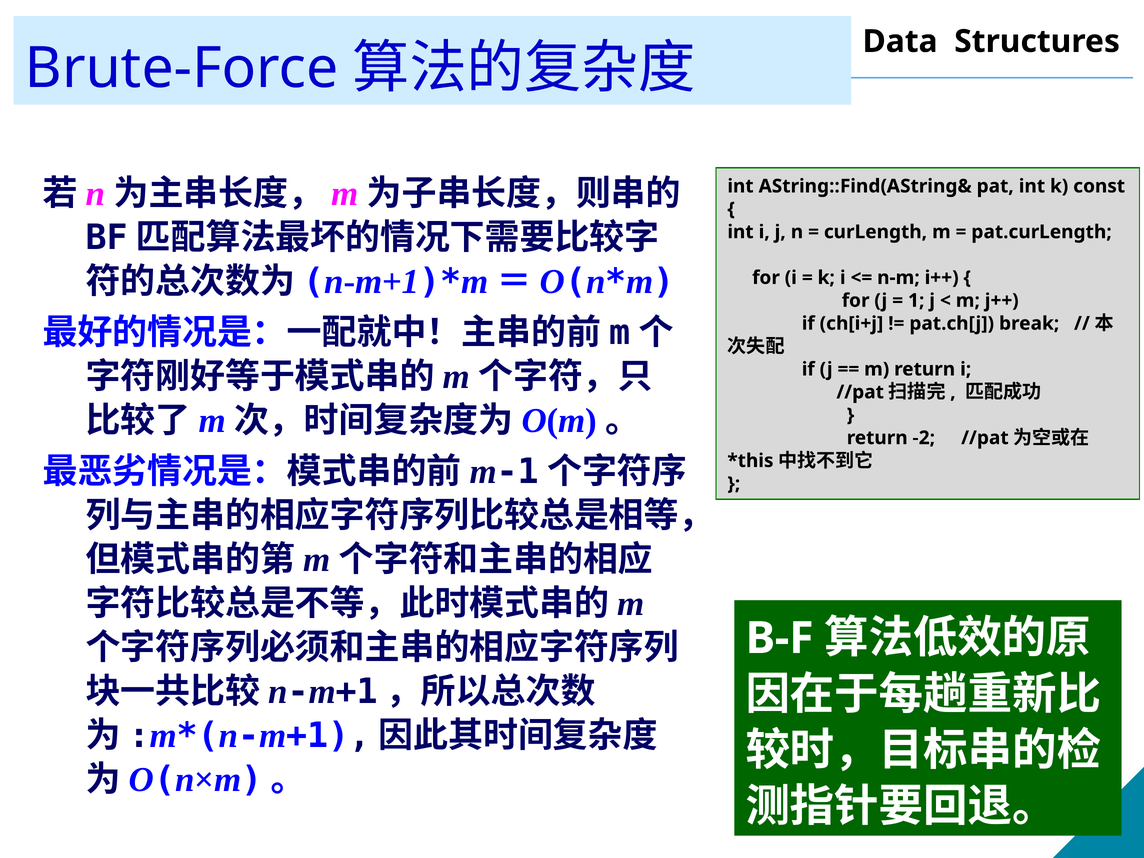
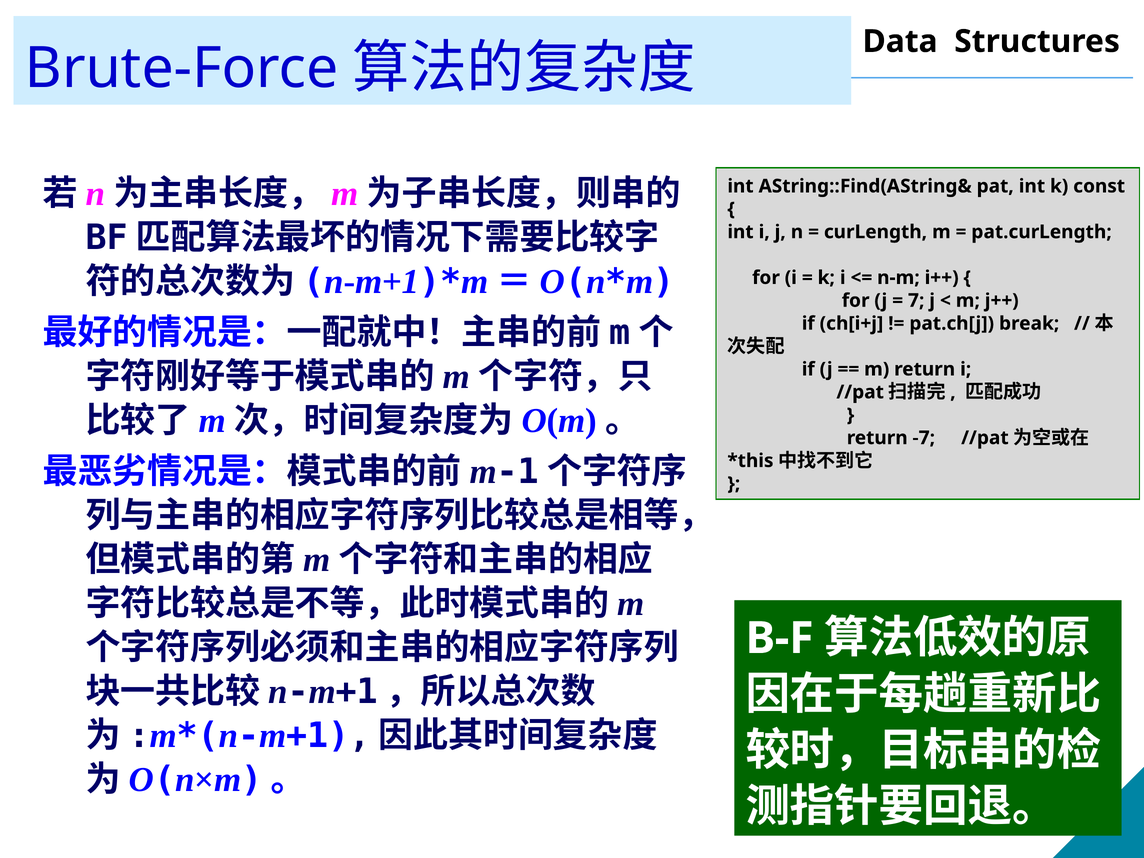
1: 1 -> 7 (916, 301)
-2: -2 -> -7 (924, 438)
